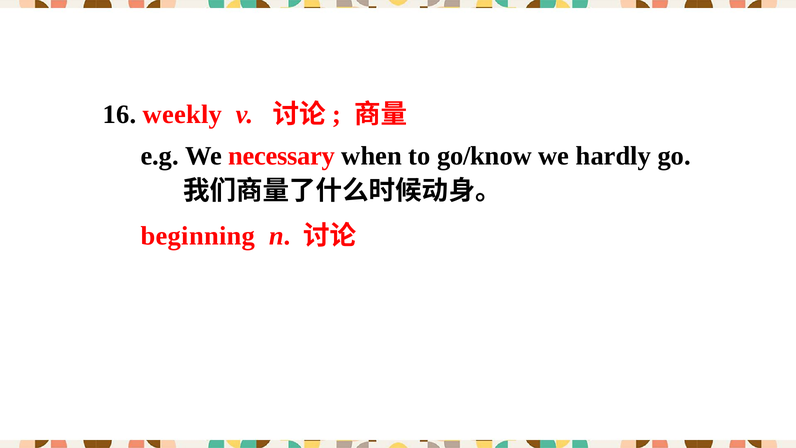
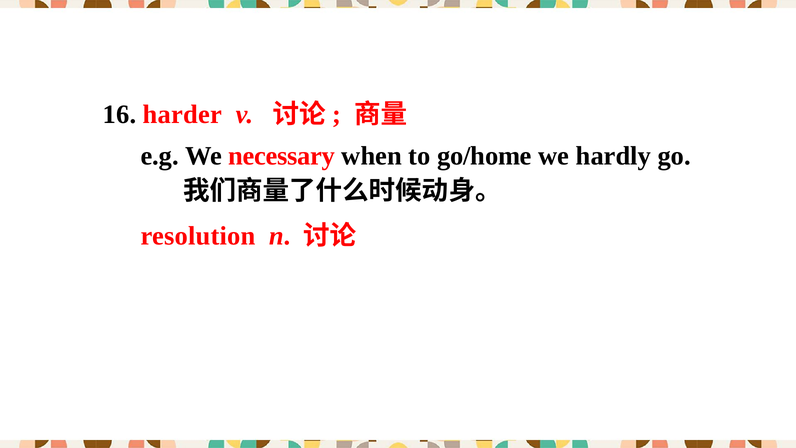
weekly: weekly -> harder (182, 115)
go/know: go/know -> go/home (484, 156)
beginning: beginning -> resolution (198, 236)
